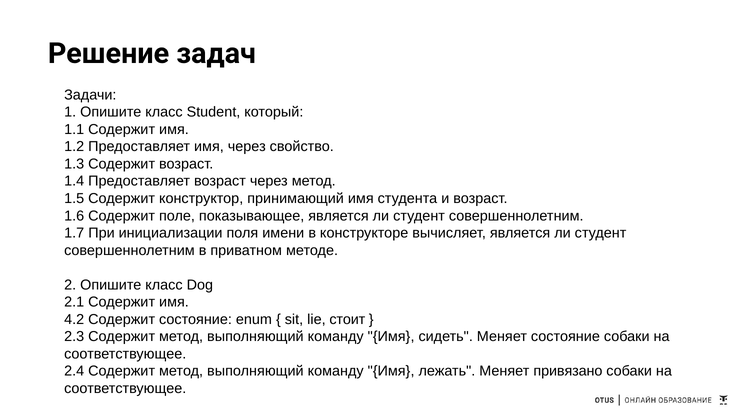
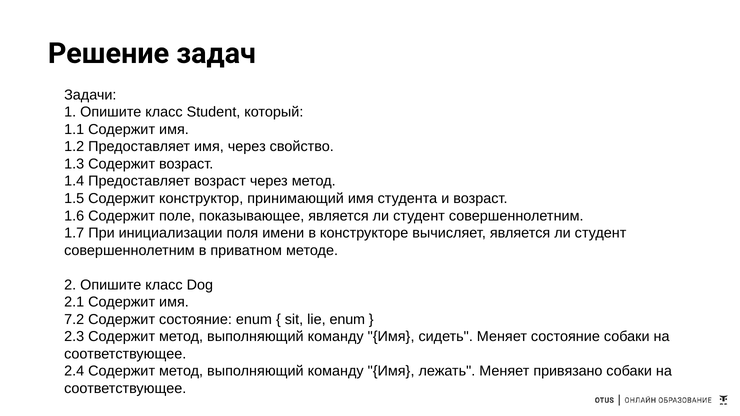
4.2: 4.2 -> 7.2 (74, 320)
lie стоит: стоит -> enum (347, 320)
